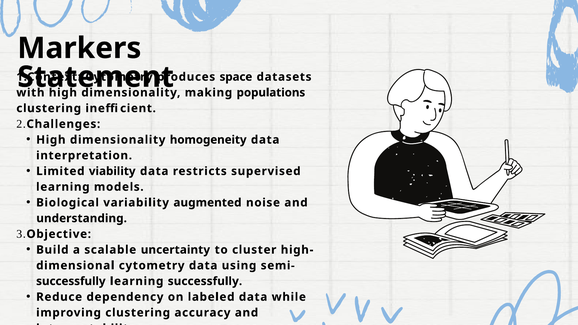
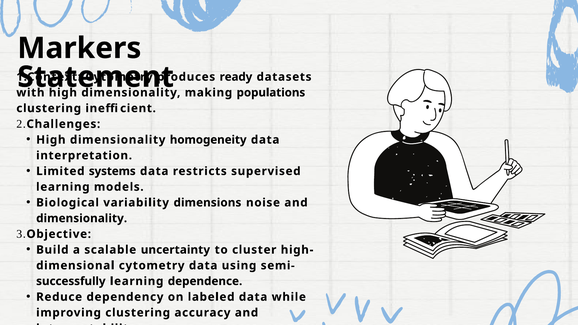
space: space -> ready (236, 77)
viability: viability -> systems (112, 171)
augmented: augmented -> dimensions (207, 203)
understanding: understanding -> dimensionality (82, 218)
learning successfully: successfully -> dependence (205, 281)
